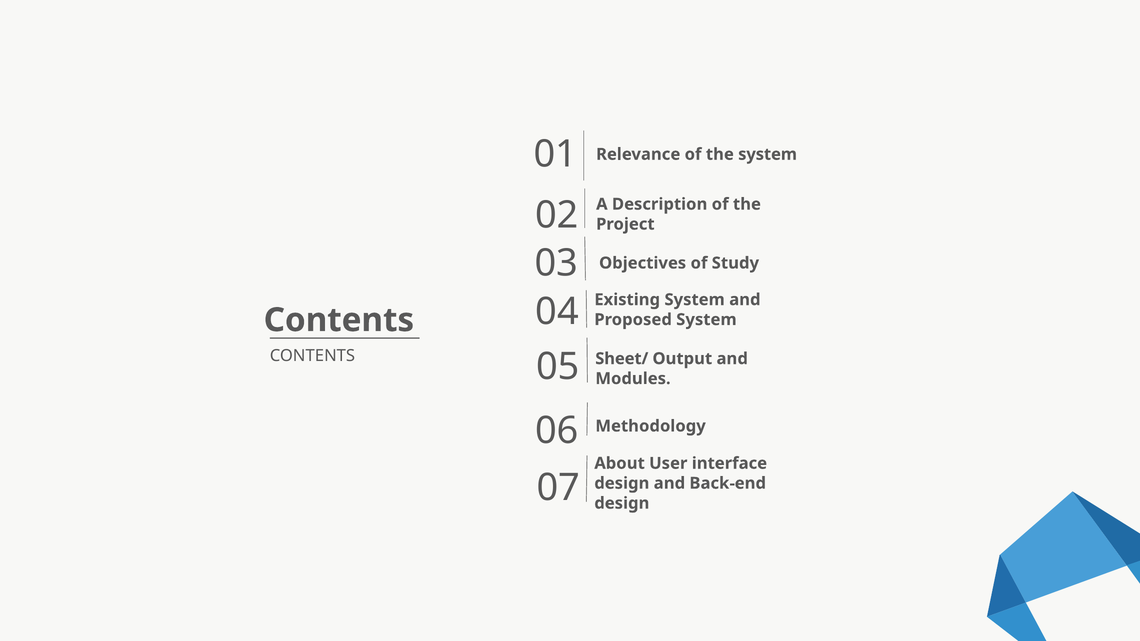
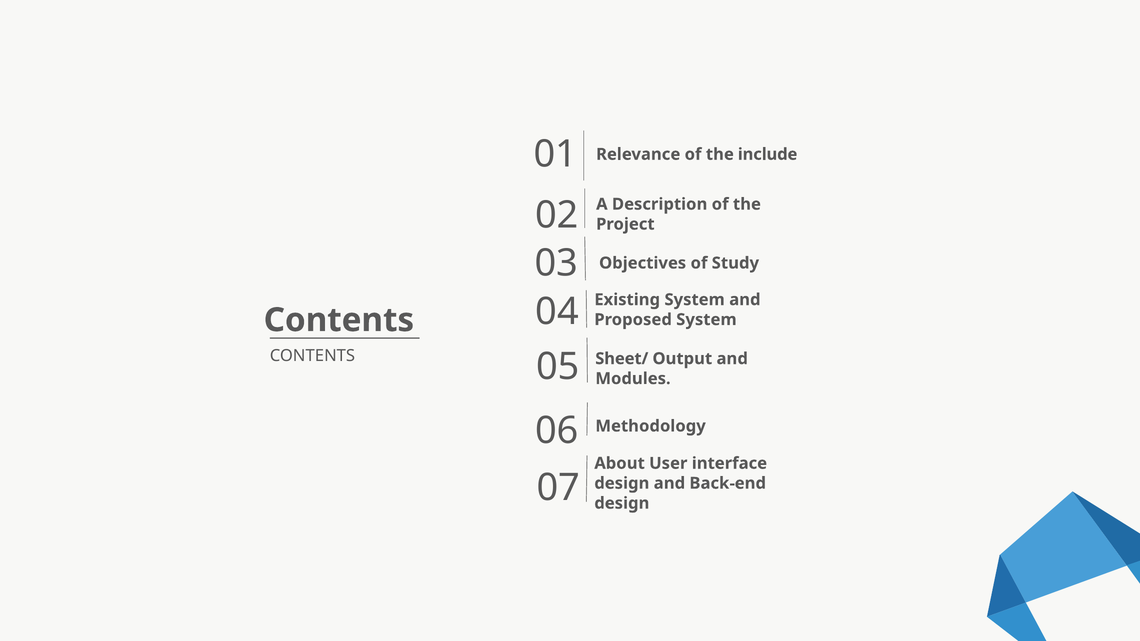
the system: system -> include (768, 154)
